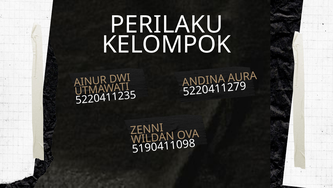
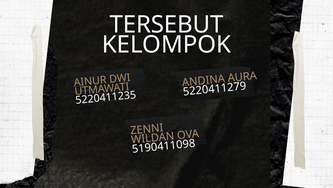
PERILAKU: PERILAKU -> TERSEBUT (167, 24)
